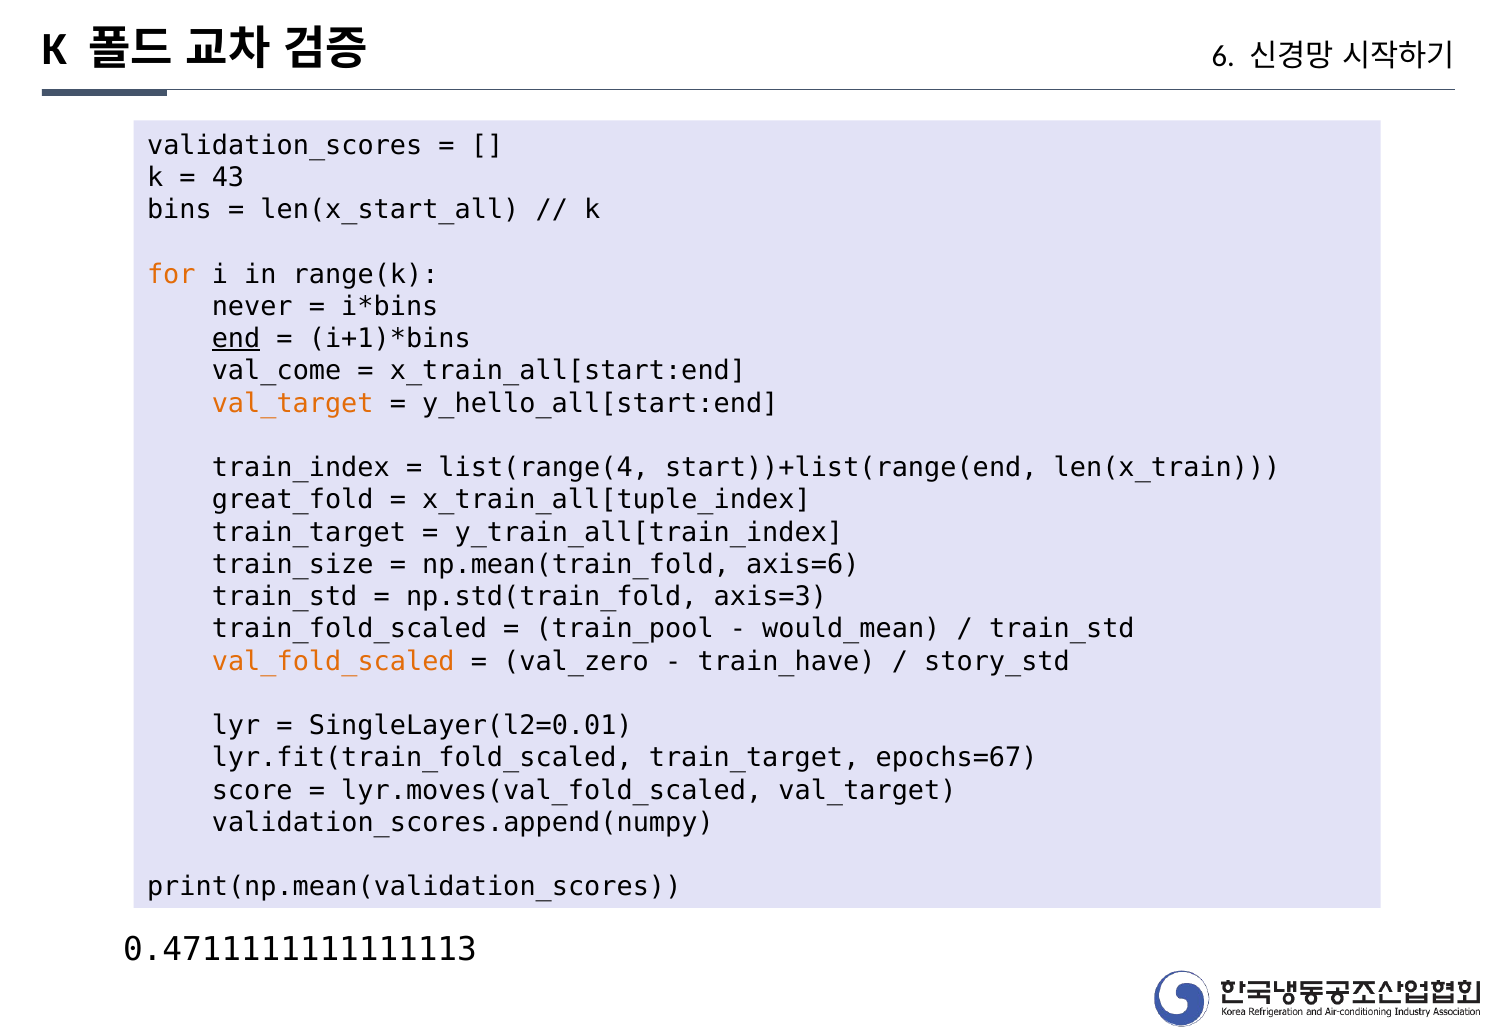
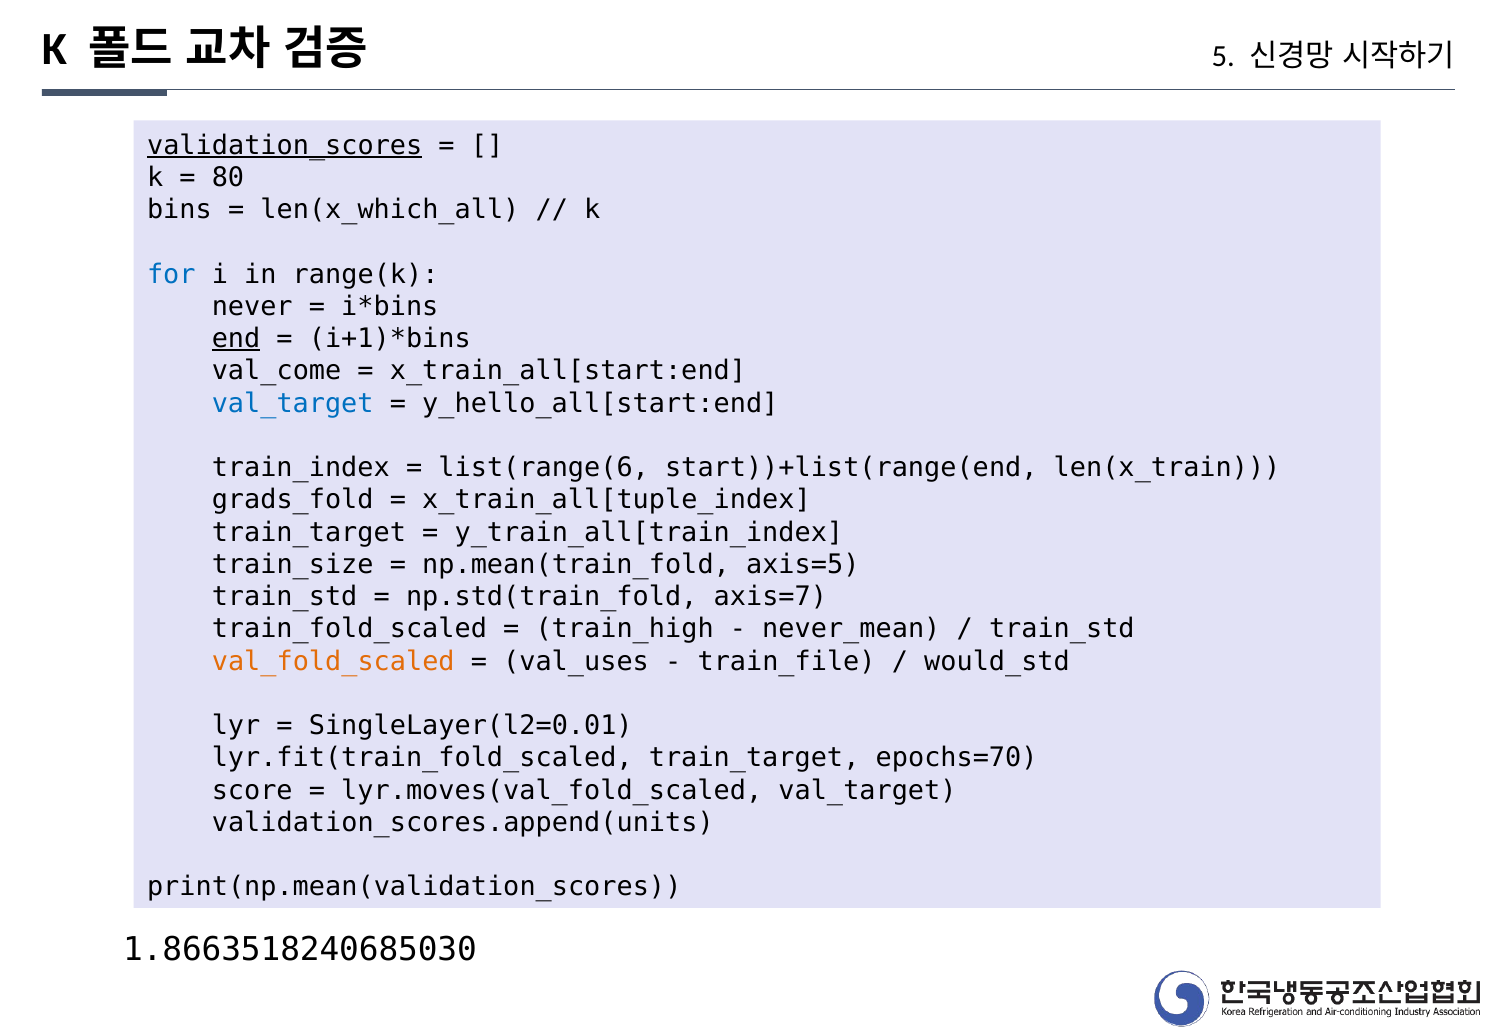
6: 6 -> 5 (1223, 57)
validation_scores underline: none -> present (285, 145)
43: 43 -> 80 (228, 177)
len(x_start_all: len(x_start_all -> len(x_which_all (390, 210)
for colour: orange -> blue (171, 274)
val_target colour: orange -> blue (293, 403)
list(range(4: list(range(4 -> list(range(6 (544, 468)
great_fold: great_fold -> grads_fold (293, 500)
axis=6: axis=6 -> axis=5 (803, 564)
axis=3: axis=3 -> axis=7 (770, 597)
train_pool: train_pool -> train_high (625, 629)
would_mean: would_mean -> never_mean (851, 629)
val_zero: val_zero -> val_uses (576, 661)
train_have: train_have -> train_file (787, 661)
story_std: story_std -> would_std (997, 661)
epochs=67: epochs=67 -> epochs=70 (957, 758)
validation_scores.append(numpy: validation_scores.append(numpy -> validation_scores.append(units (463, 822)
0.4711111111111113: 0.4711111111111113 -> 1.8663518240685030 (300, 950)
